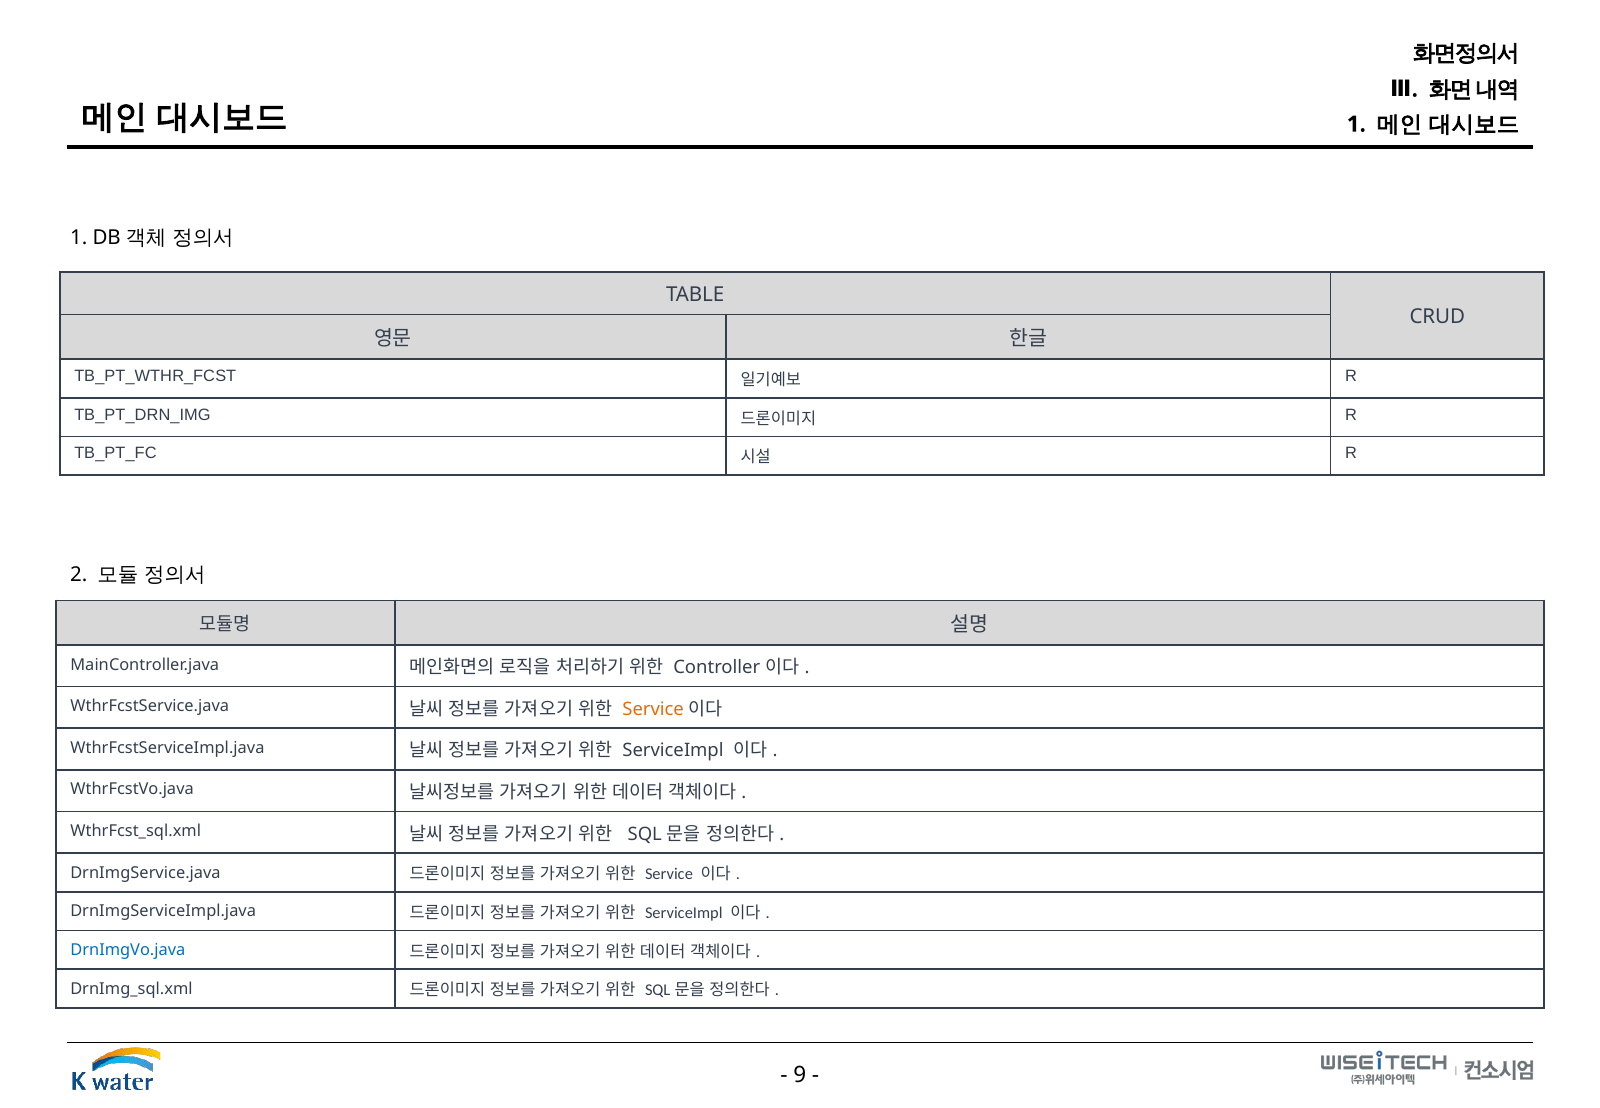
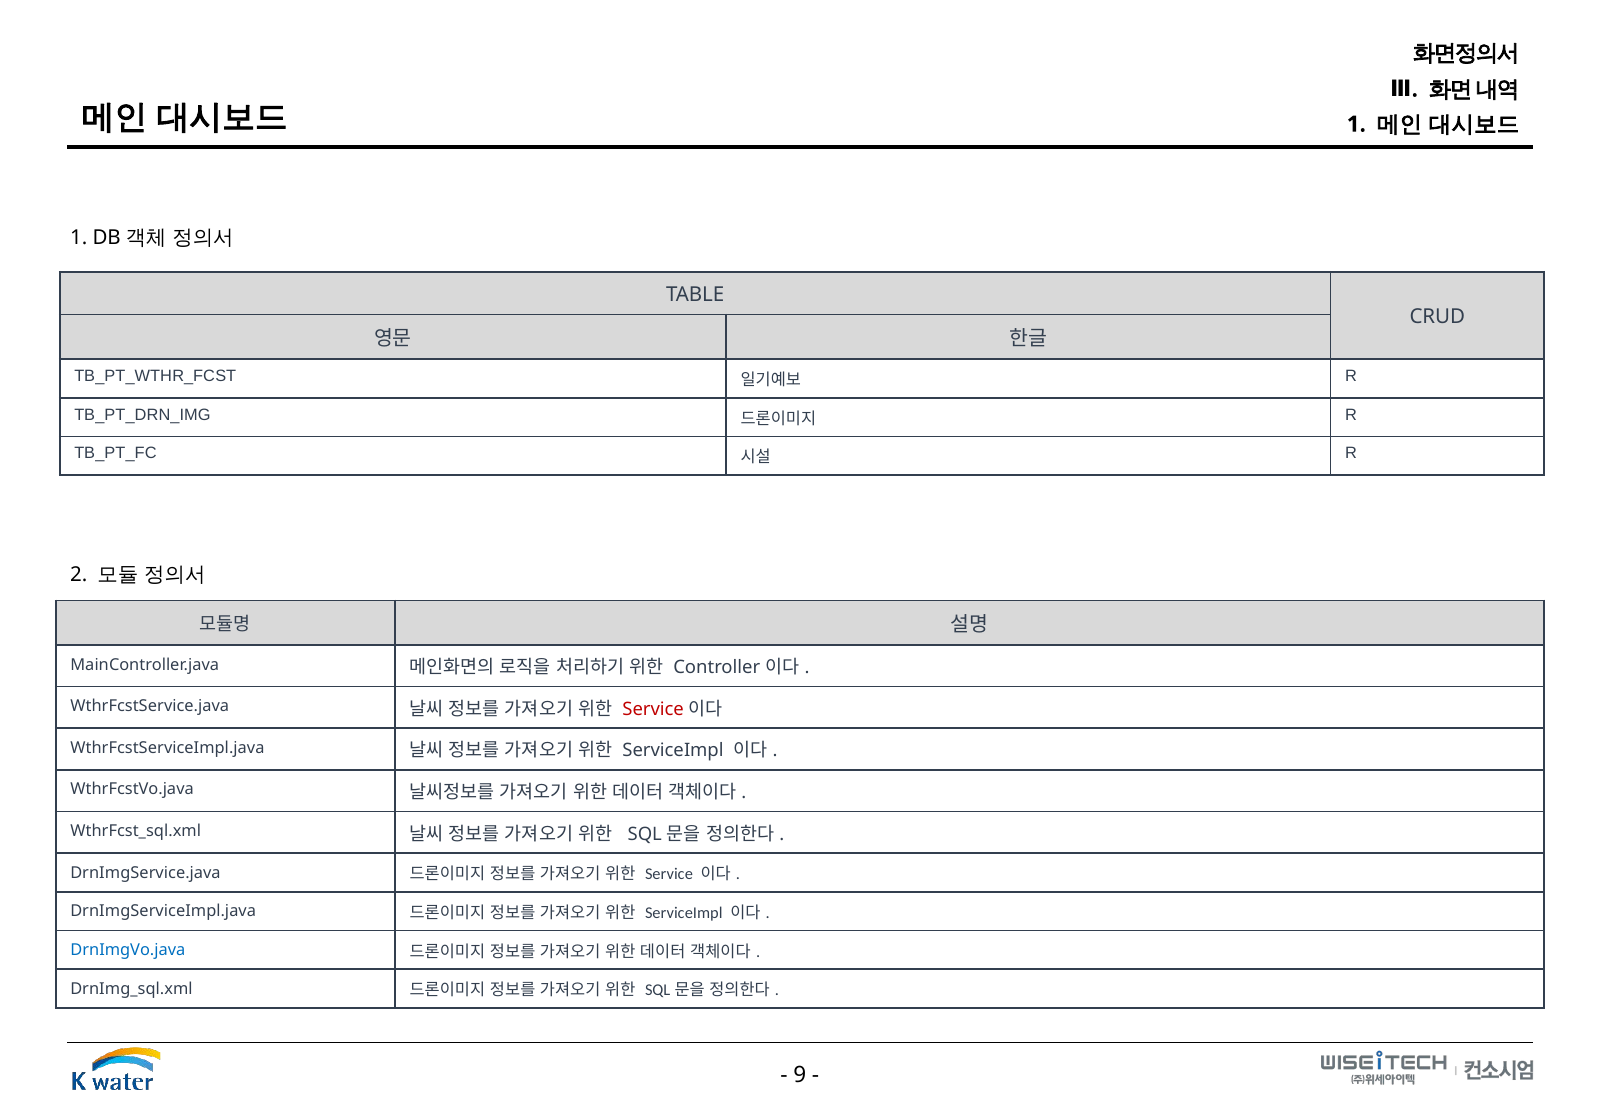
Service colour: orange -> red (653, 709)
